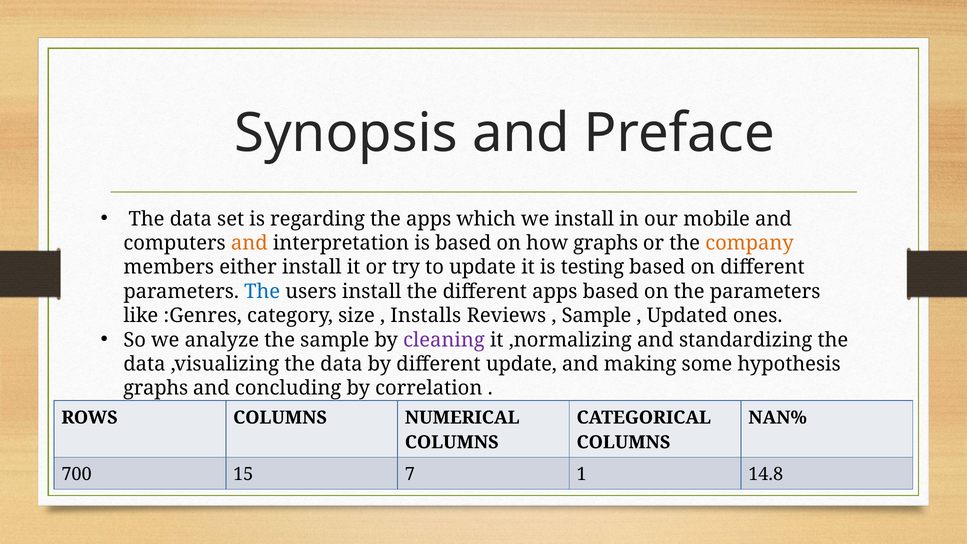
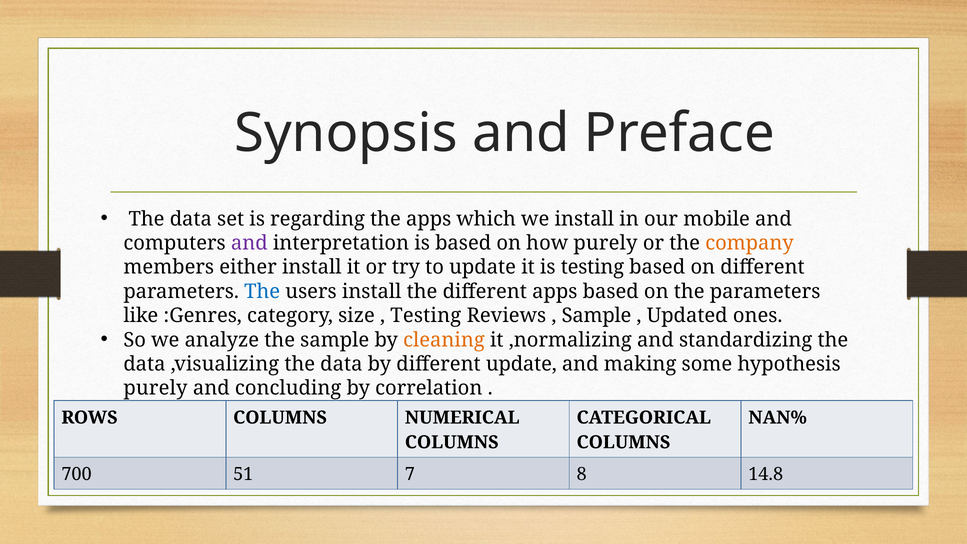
and colour: orange -> purple (249, 243)
how graphs: graphs -> purely (605, 243)
Installs: Installs -> Testing (426, 316)
cleaning colour: purple -> orange (444, 340)
graphs: graphs -> purely (155, 388)
15: 15 -> 51 (243, 474)
1: 1 -> 8 (582, 474)
